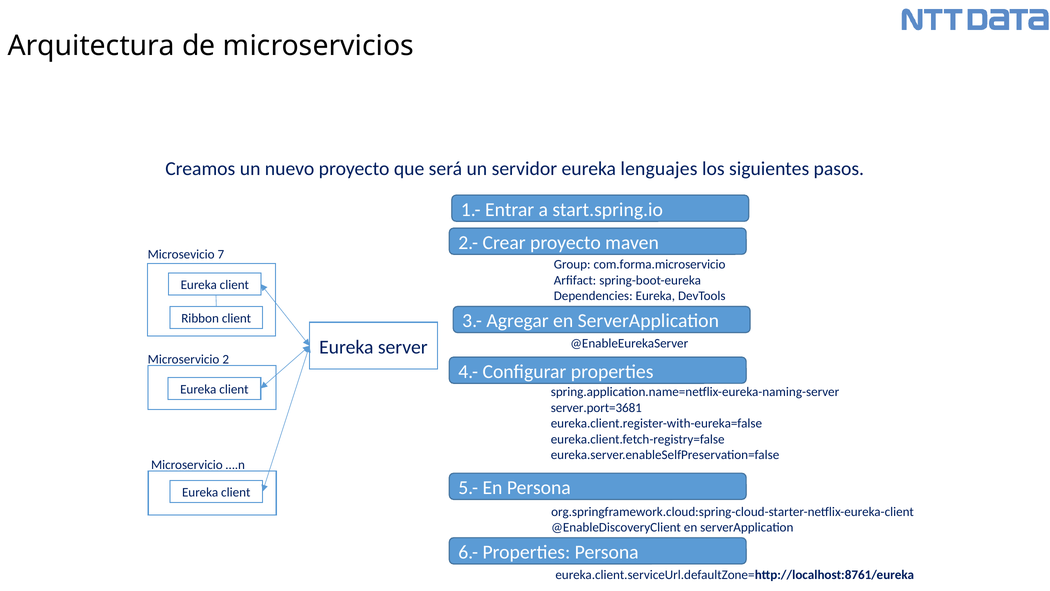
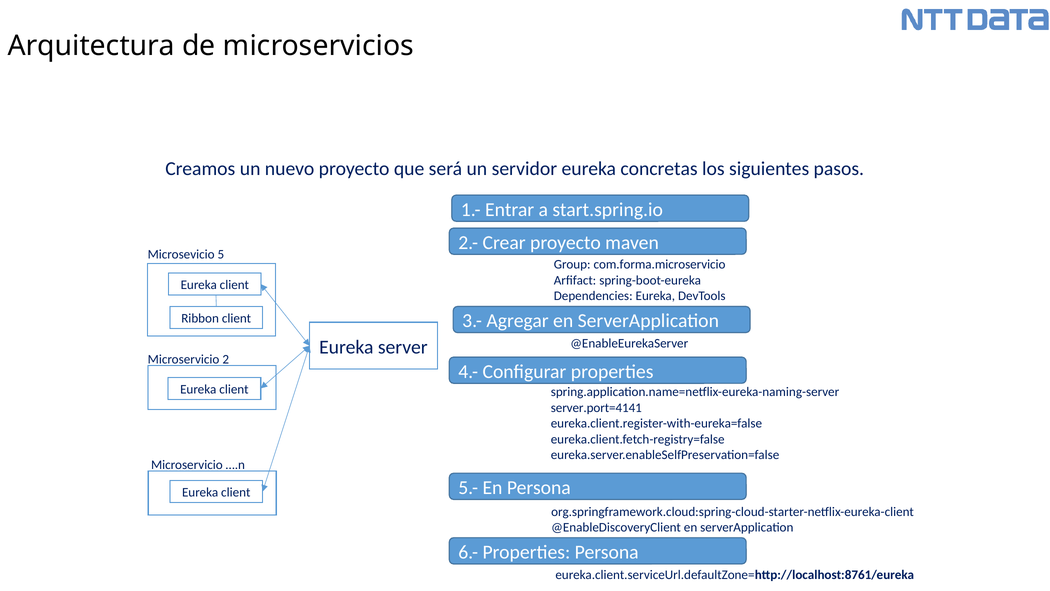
lenguajes: lenguajes -> concretas (659, 169)
7: 7 -> 5 (221, 254)
server.port=3681: server.port=3681 -> server.port=4141 (596, 408)
